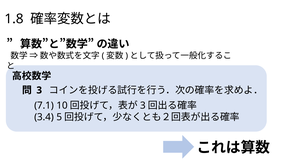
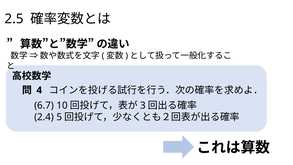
1.8: 1.8 -> 2.5 (14, 19)
3: 3 -> 4 (39, 90)
7.1: 7.1 -> 6.7 (44, 105)
3.4: 3.4 -> 2.4 (44, 117)
